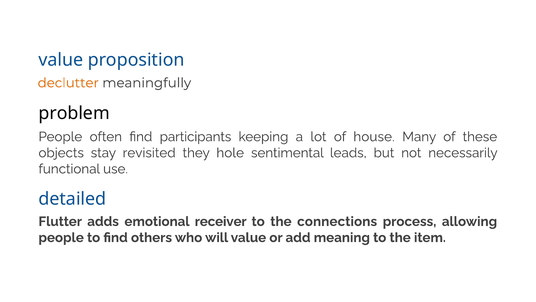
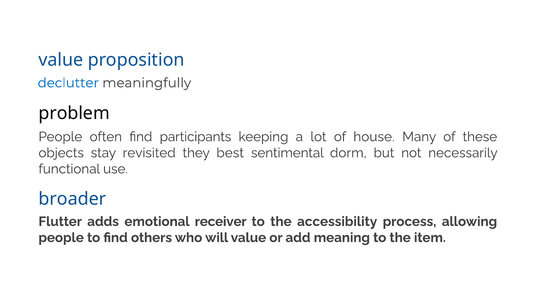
declutter colour: orange -> blue (68, 83)
hole: hole -> best (230, 153)
leads: leads -> dorm (348, 153)
detailed: detailed -> broader (72, 199)
connections: connections -> accessibility (337, 221)
